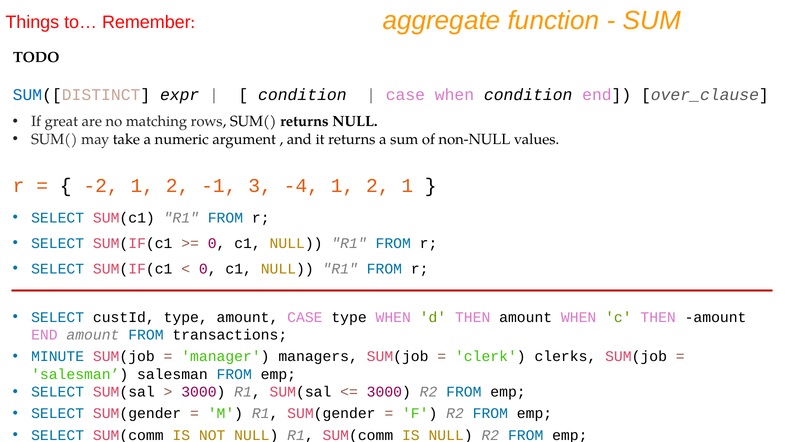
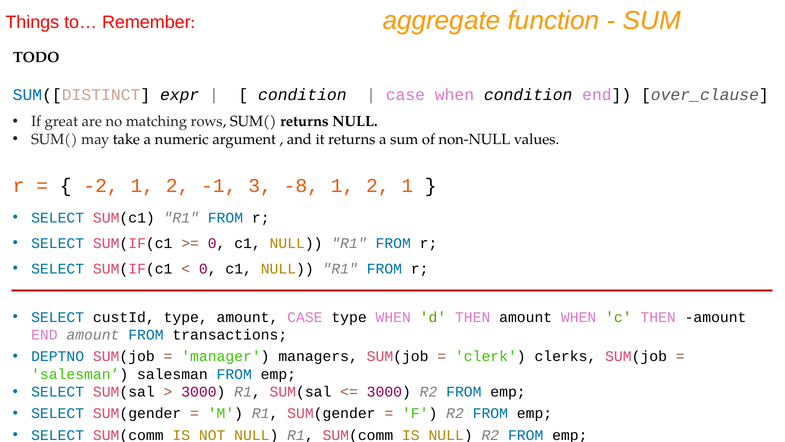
-4: -4 -> -8 (301, 186)
MINUTE: MINUTE -> DEPTNO (58, 356)
